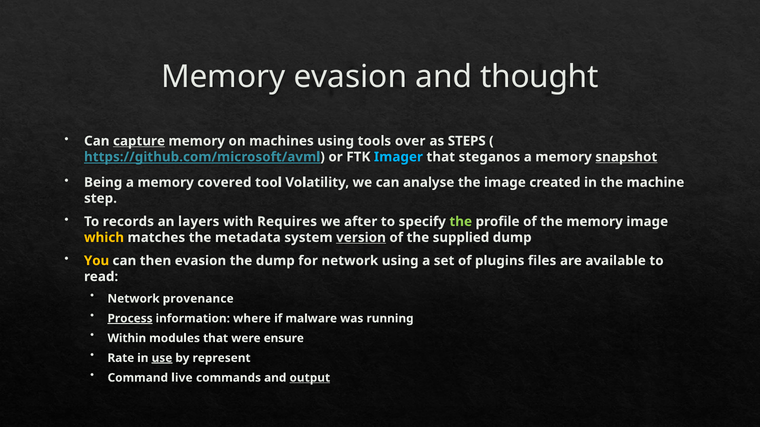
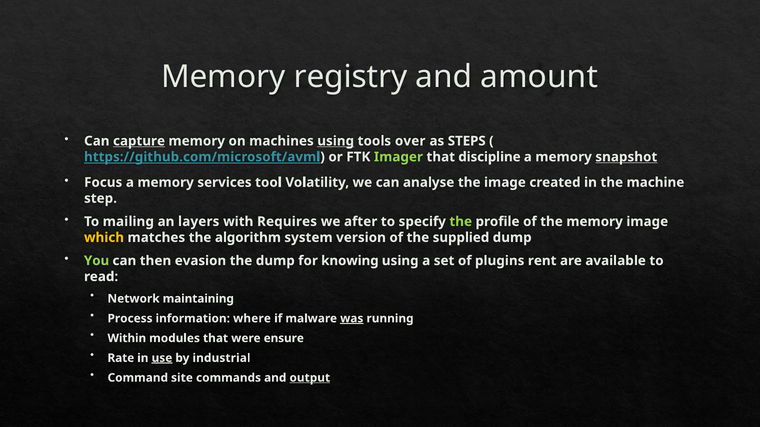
Memory evasion: evasion -> registry (350, 77)
thought: thought -> amount (539, 77)
using underline: none -> present (336, 141)
Imager colour: light blue -> light green (398, 157)
steganos: steganos -> discipline (489, 157)
Being: Being -> Focus (103, 183)
covered: covered -> services (224, 183)
records: records -> mailing (128, 222)
metadata: metadata -> algorithm (248, 238)
version underline: present -> none (361, 238)
You colour: yellow -> light green (97, 261)
for network: network -> knowing (350, 261)
files: files -> rent (542, 261)
provenance: provenance -> maintaining (198, 299)
Process underline: present -> none (130, 319)
was underline: none -> present (352, 319)
represent: represent -> industrial (221, 358)
live: live -> site (182, 378)
